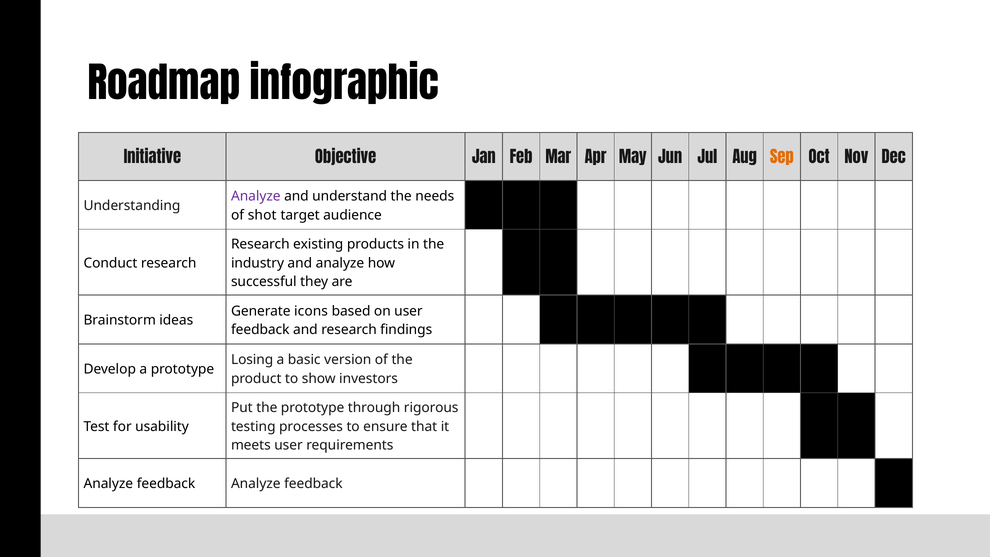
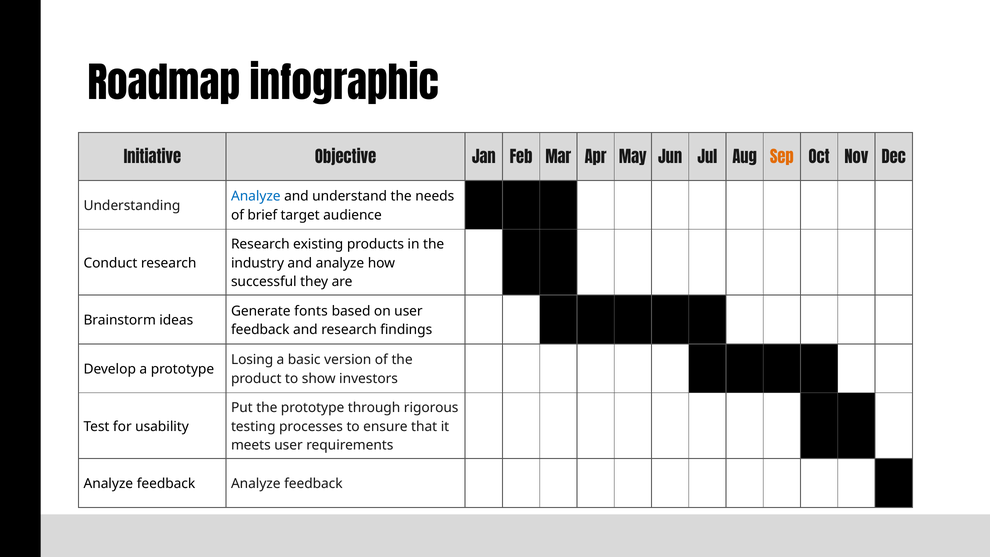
Analyze colour: purple -> blue (256, 196)
shot: shot -> brief (262, 215)
icons: icons -> fonts (311, 311)
